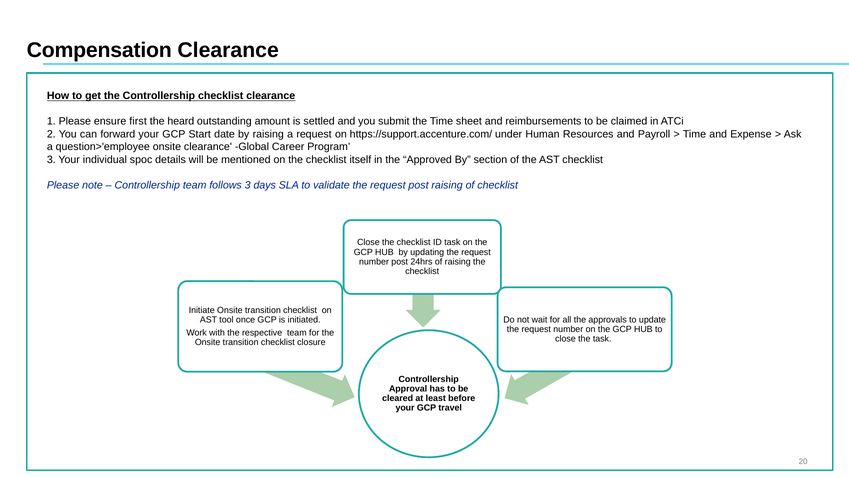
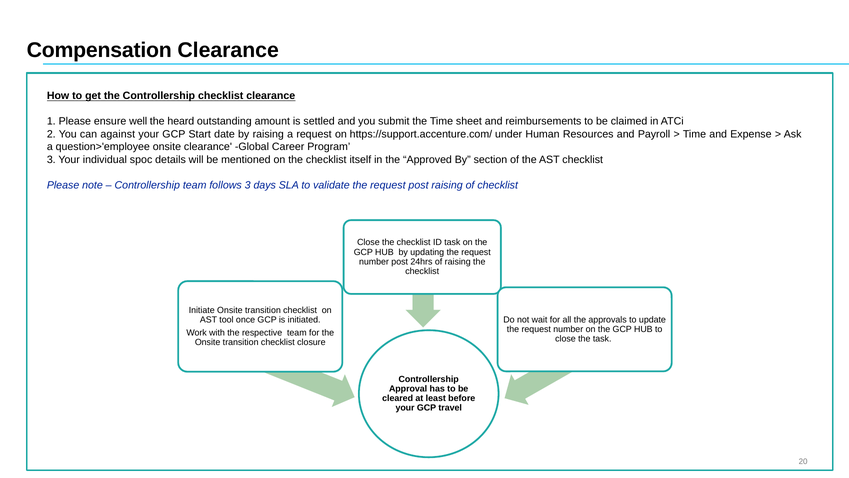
first: first -> well (138, 121)
forward: forward -> against (118, 134)
